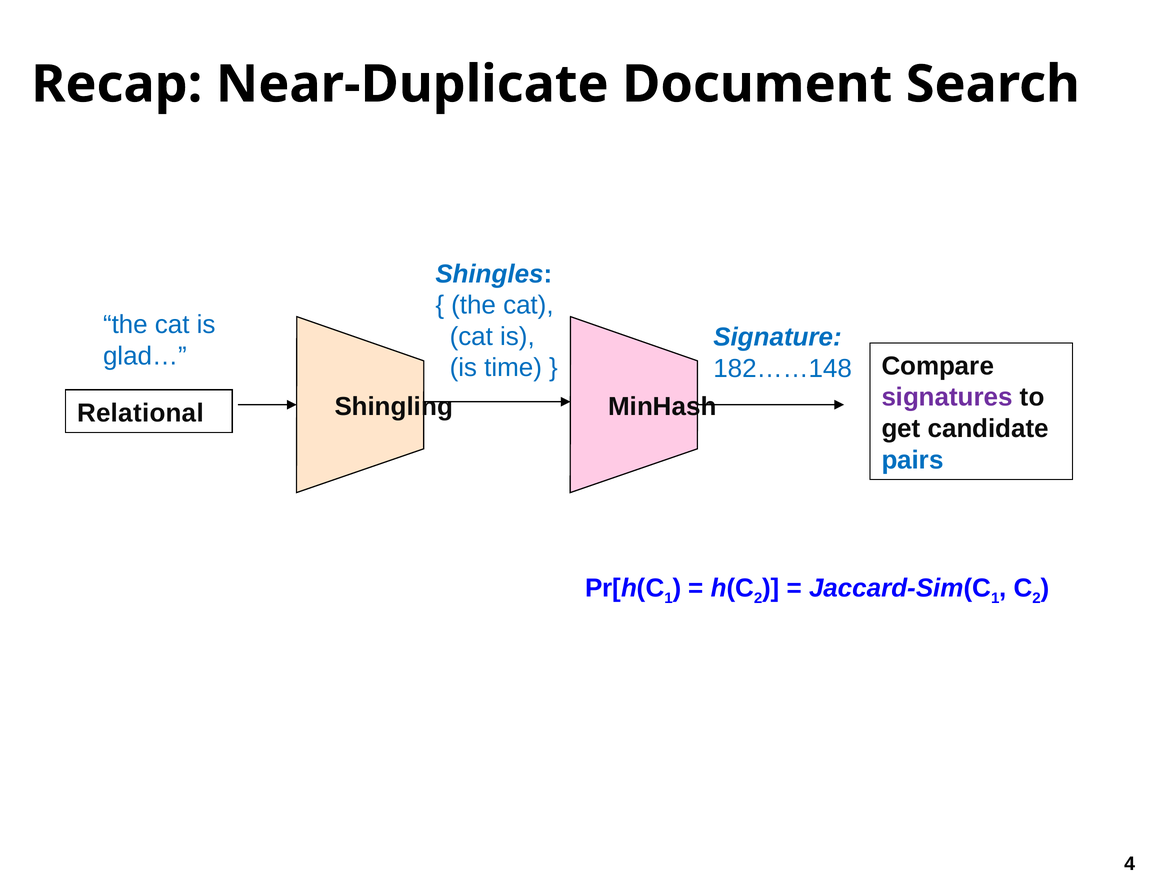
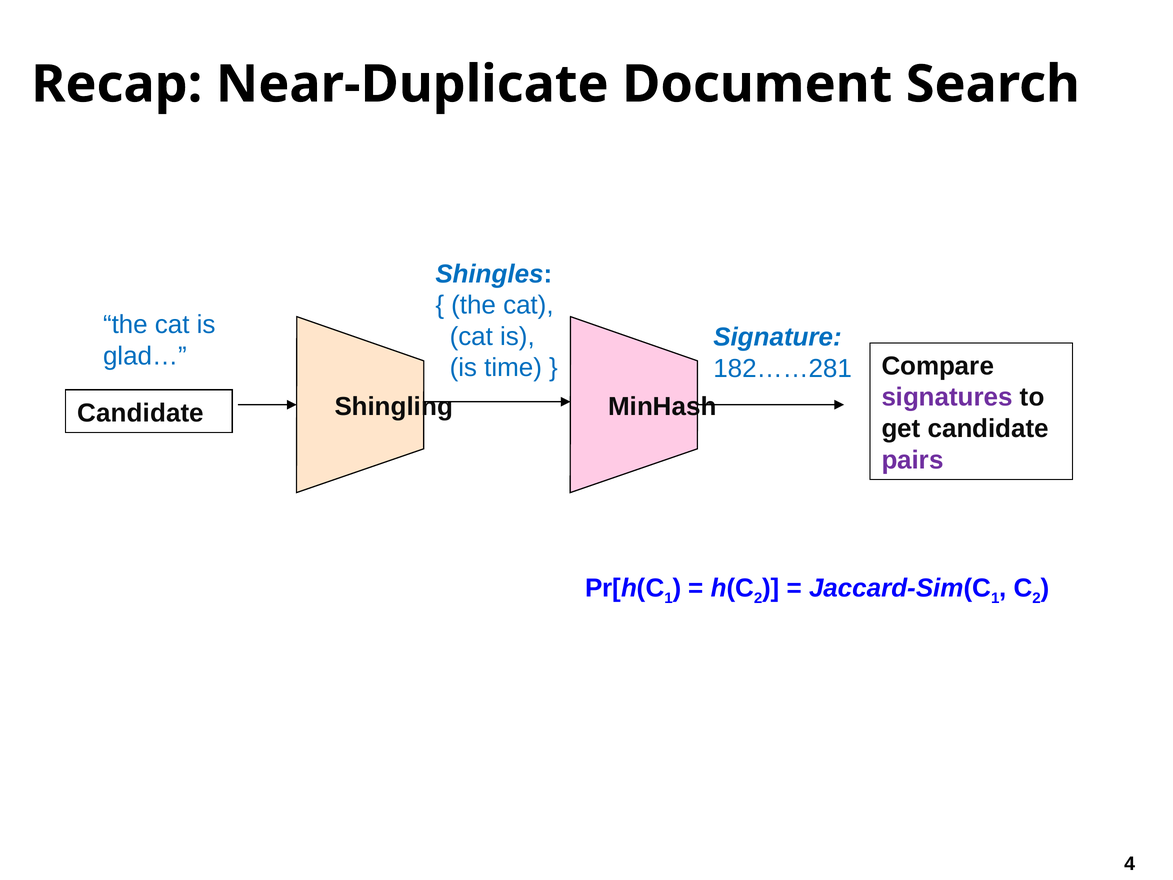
182……148: 182……148 -> 182……281 (783, 368)
Relational: Relational -> Candidate (141, 413)
pairs colour: blue -> purple (913, 460)
